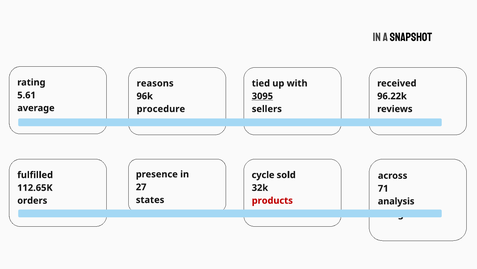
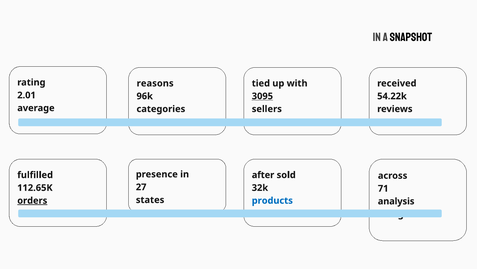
5.61: 5.61 -> 2.01 (27, 95)
96.22k: 96.22k -> 54.22k (392, 96)
procedure: procedure -> categories (161, 109)
cycle: cycle -> after (263, 175)
orders underline: none -> present (32, 200)
products colour: red -> blue (272, 200)
